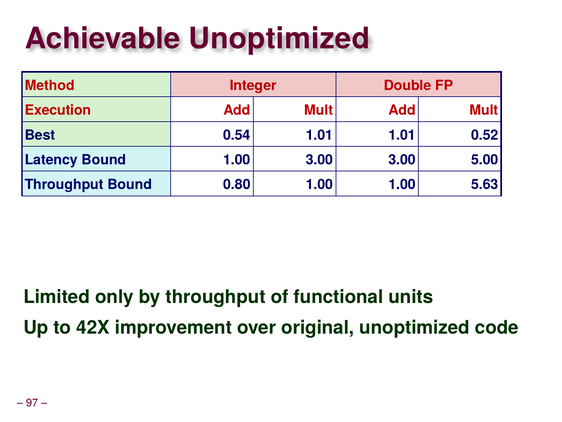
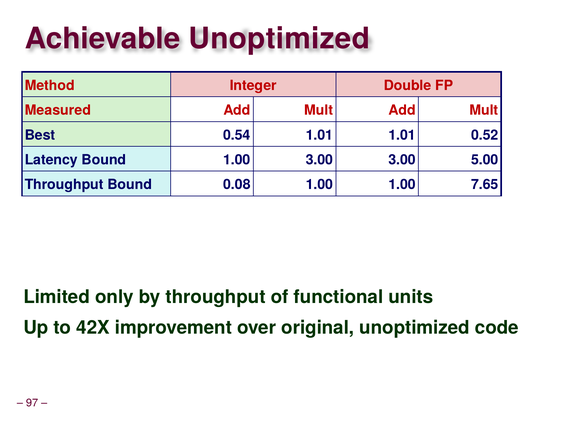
Execution: Execution -> Measured (58, 110)
0.80: 0.80 -> 0.08 (237, 184)
5.63: 5.63 -> 7.65 (485, 184)
